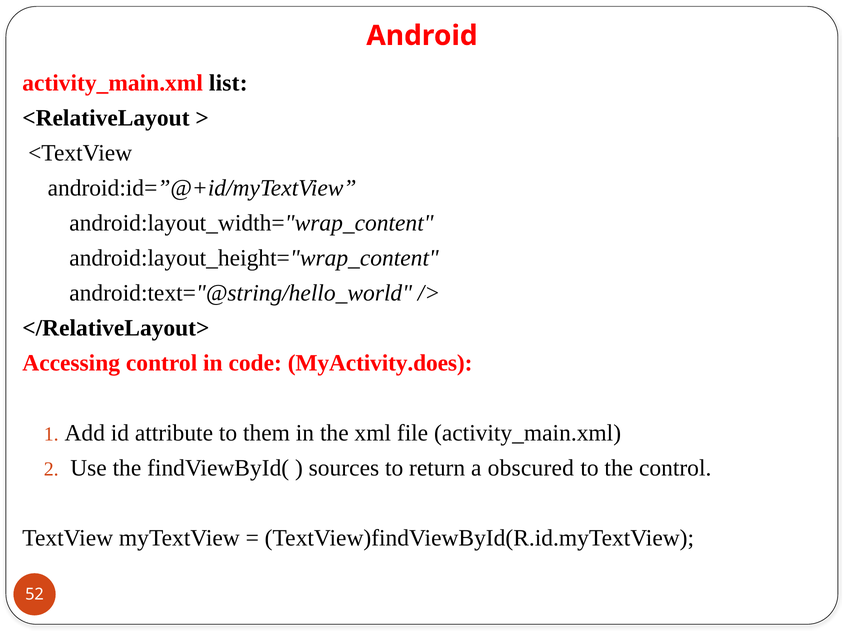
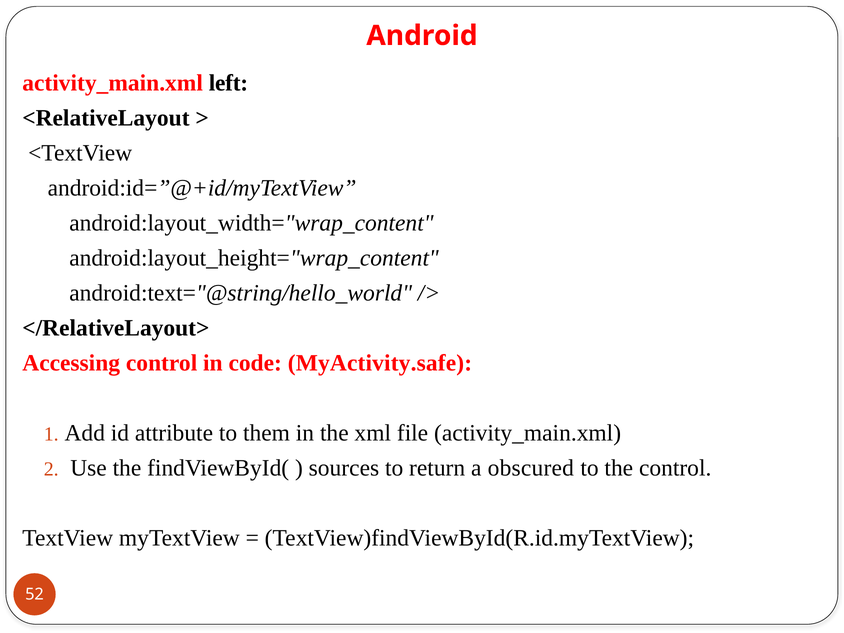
list: list -> left (228, 83)
MyActivity.does: MyActivity.does -> MyActivity.safe (380, 363)
